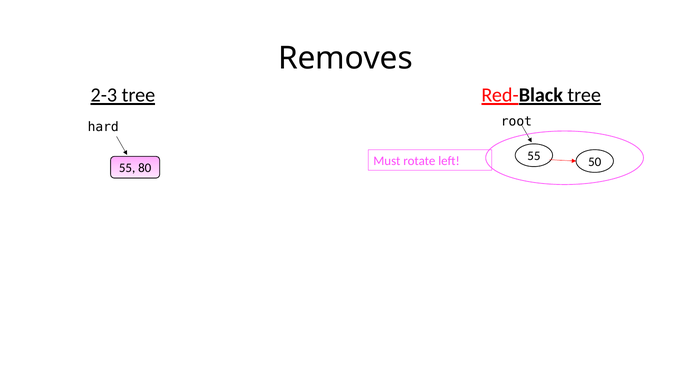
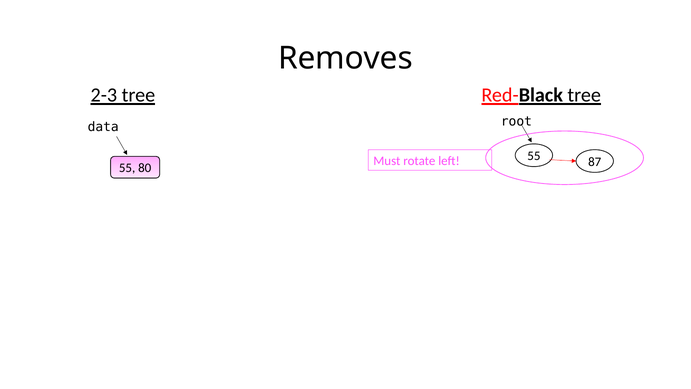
hard: hard -> data (103, 127)
50: 50 -> 87 (595, 162)
